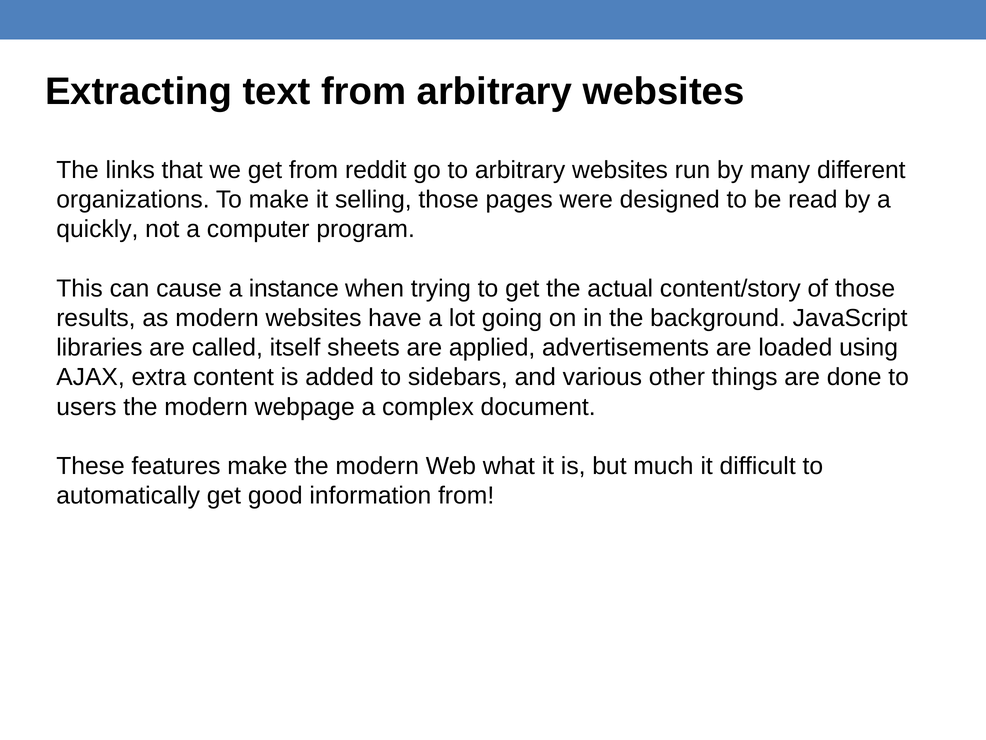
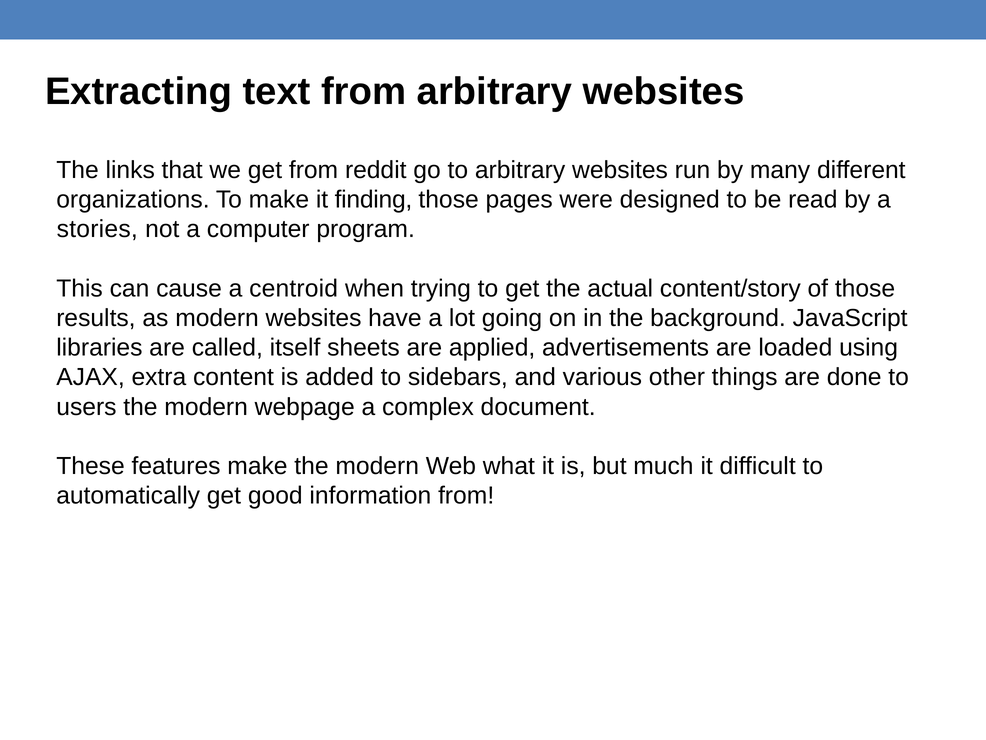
selling: selling -> finding (373, 200)
quickly: quickly -> stories (97, 229)
instance: instance -> centroid (294, 288)
